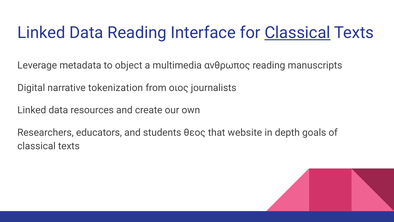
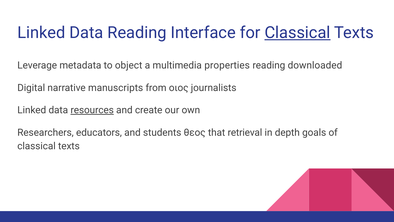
ανθρωπος: ανθρωπος -> properties (227, 65)
manuscripts: manuscripts -> downloaded (315, 65)
tokenization: tokenization -> manuscripts (116, 88)
resources underline: none -> present (92, 110)
website: website -> retrieval (245, 132)
